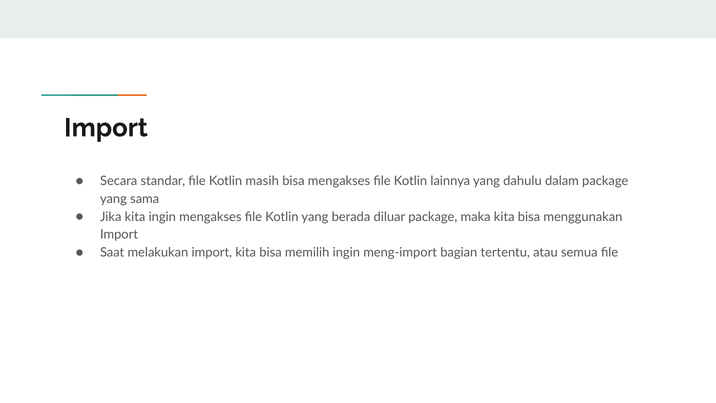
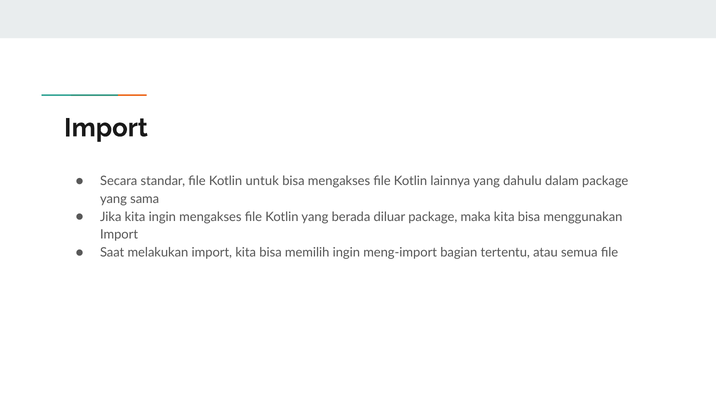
masih: masih -> untuk (262, 181)
